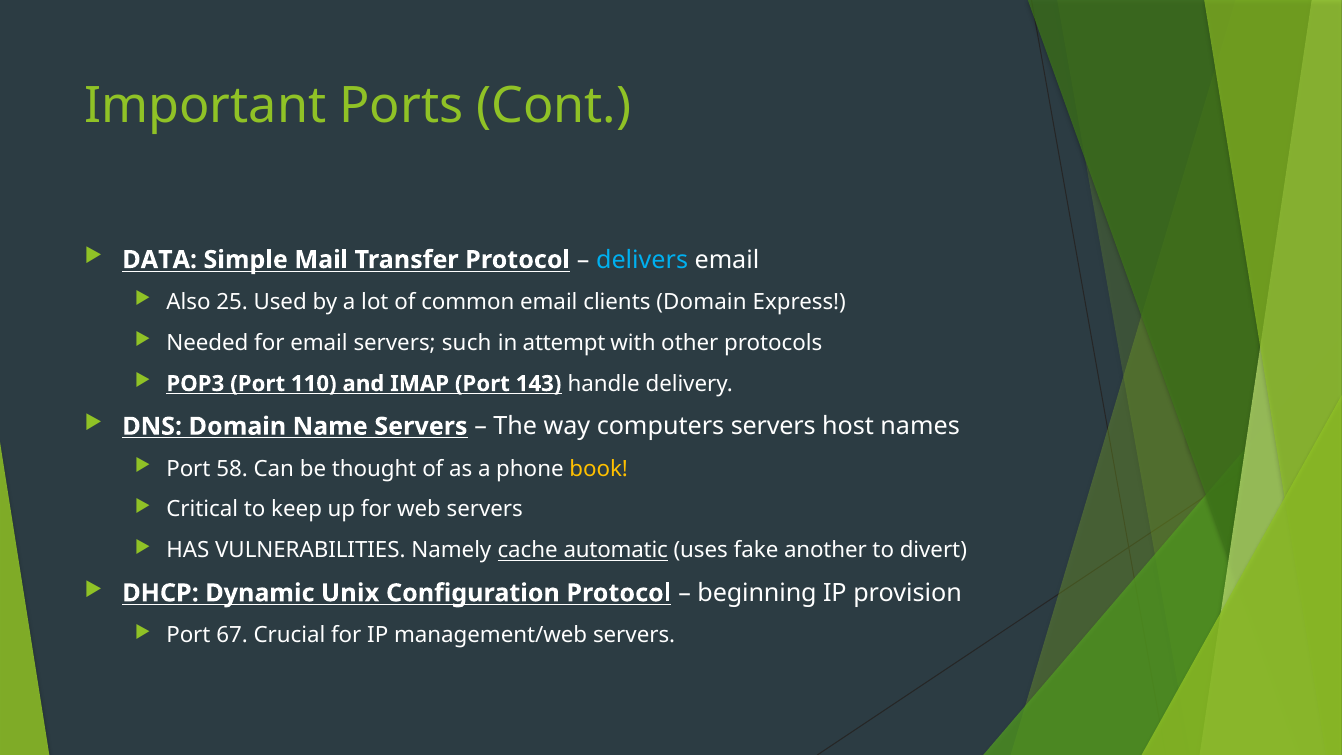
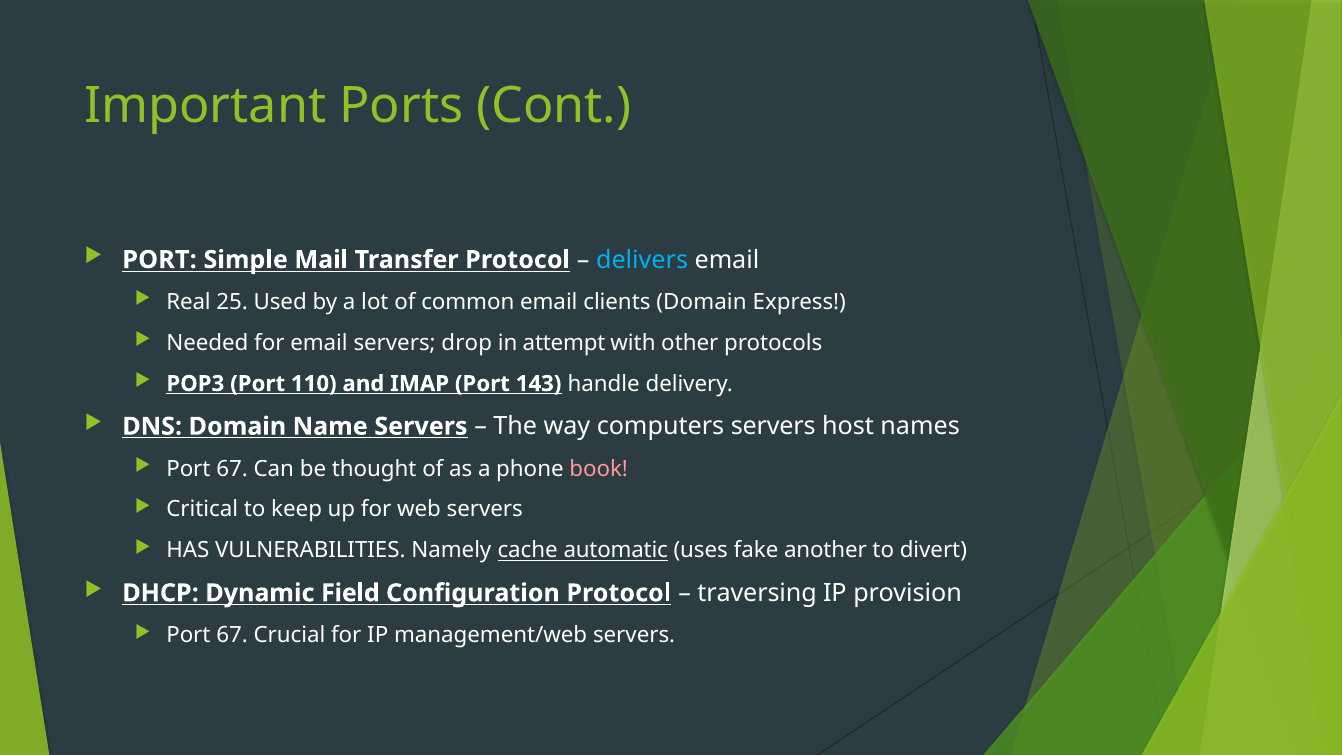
DATA: DATA -> PORT (160, 260)
Also: Also -> Real (189, 302)
such: such -> drop (467, 343)
58: 58 -> 67 (232, 469)
book colour: yellow -> pink (599, 469)
Unix: Unix -> Field (350, 593)
beginning: beginning -> traversing (757, 593)
